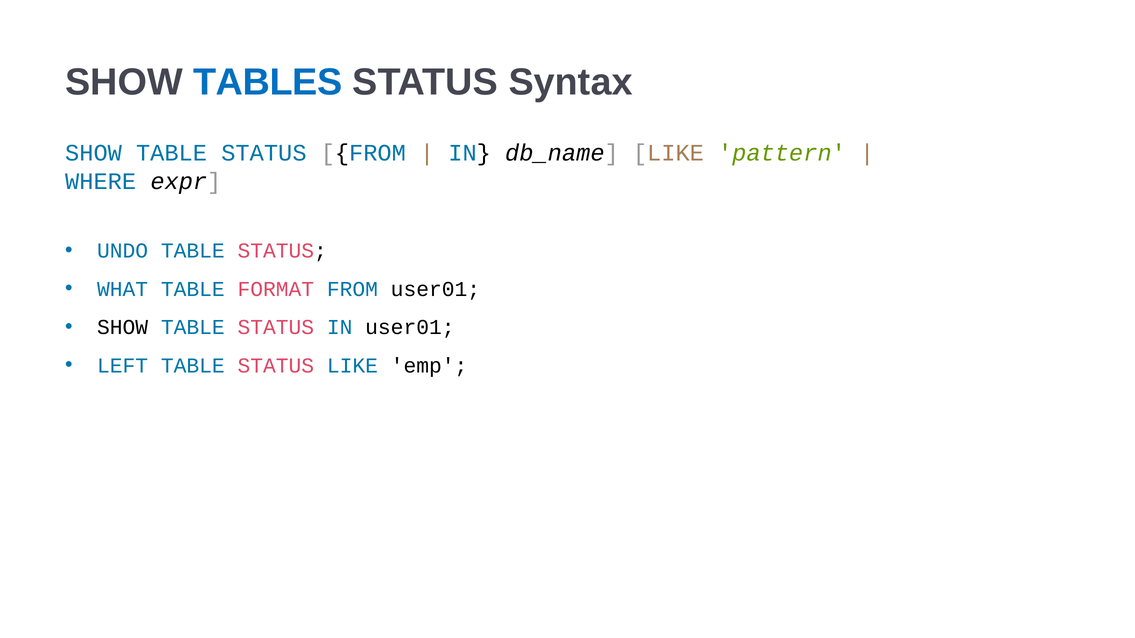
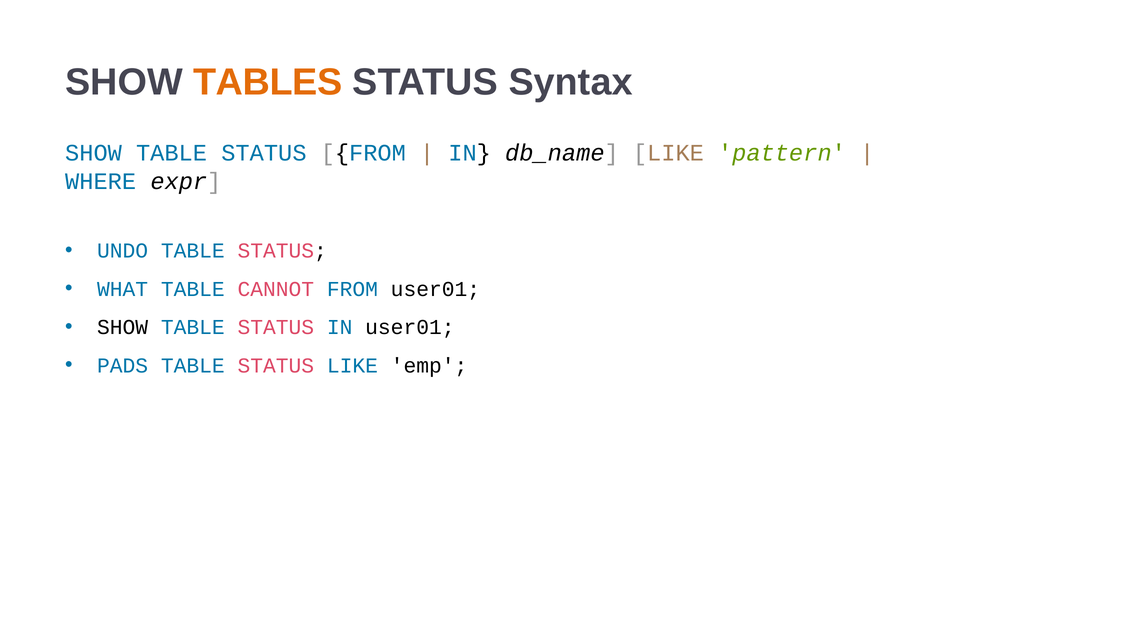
TABLES colour: blue -> orange (268, 82)
FORMAT: FORMAT -> CANNOT (276, 289)
LEFT: LEFT -> PADS (123, 366)
